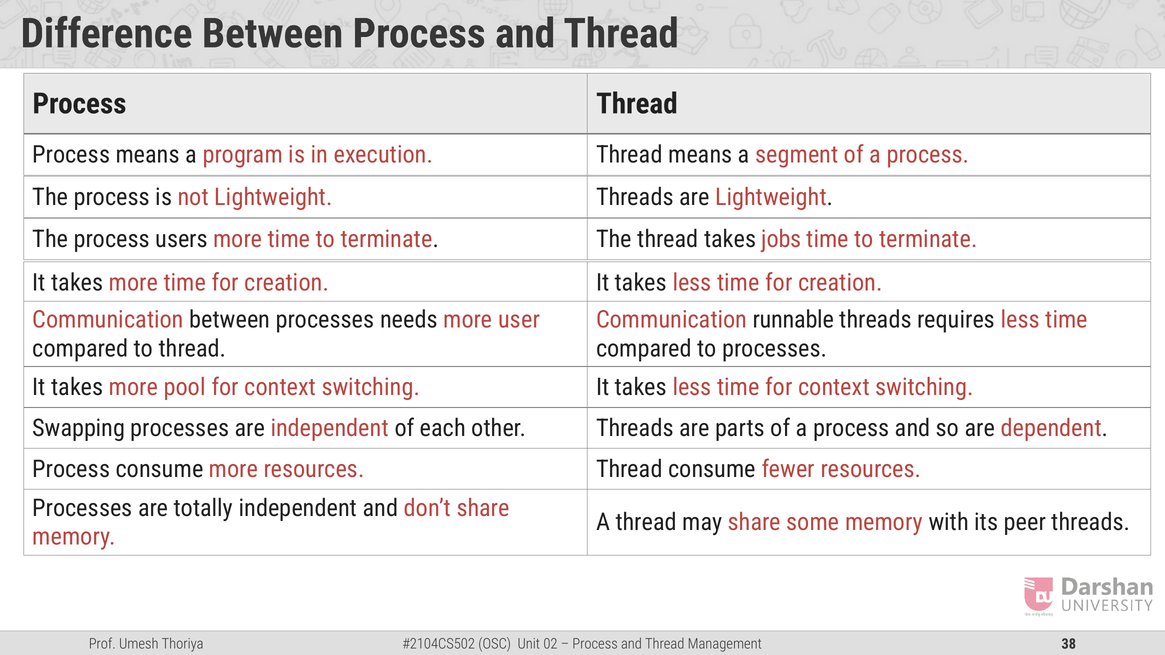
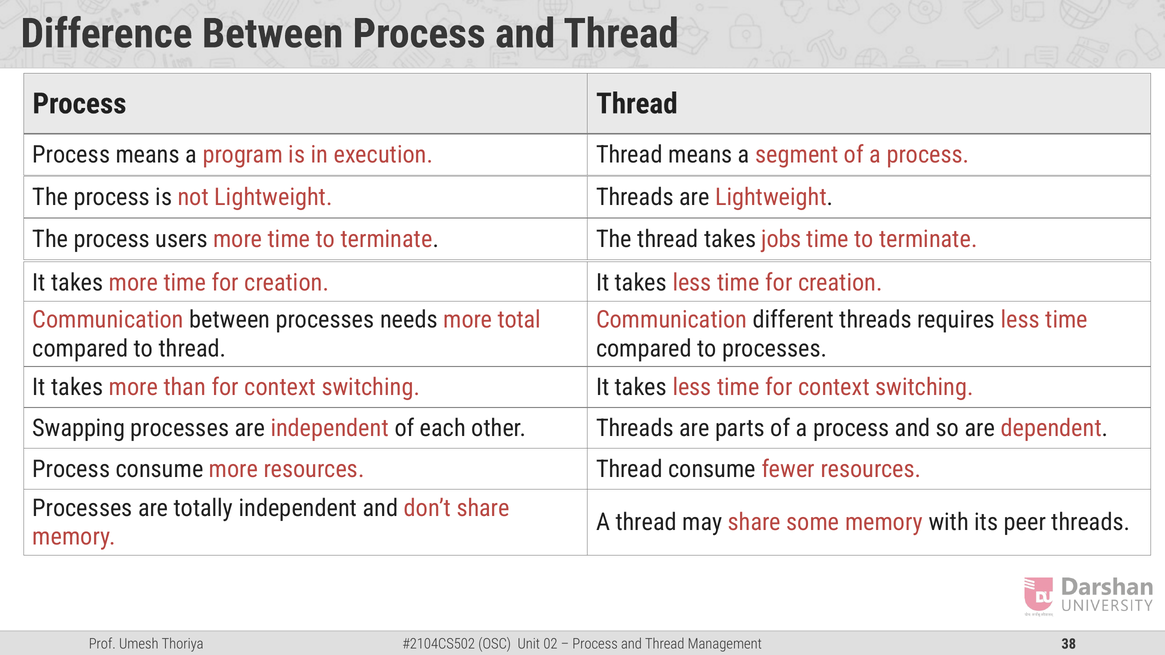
user: user -> total (519, 320)
runnable: runnable -> different (793, 320)
pool: pool -> than (185, 387)
